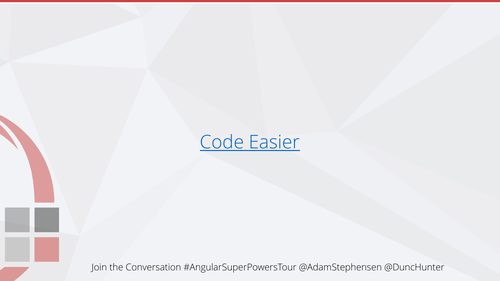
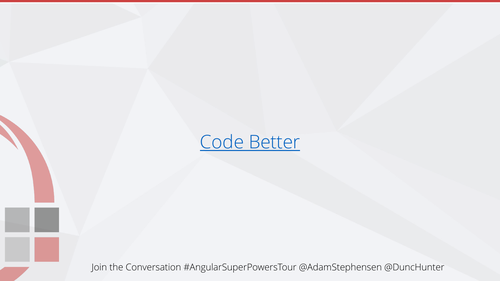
Easier: Easier -> Better (274, 142)
